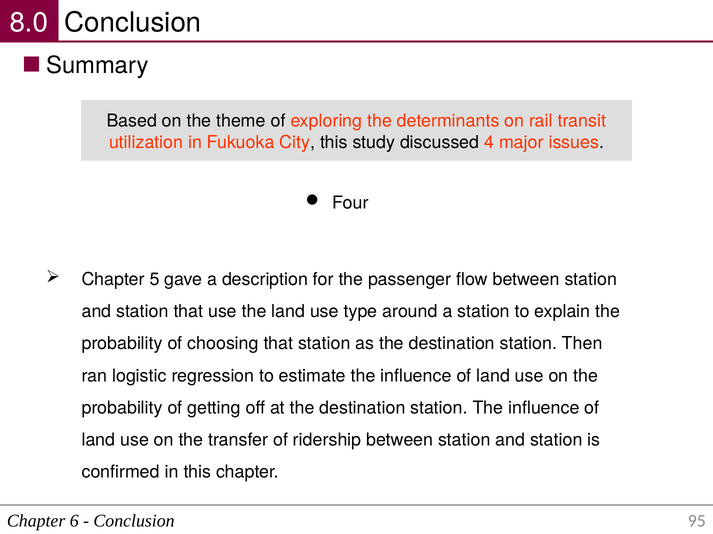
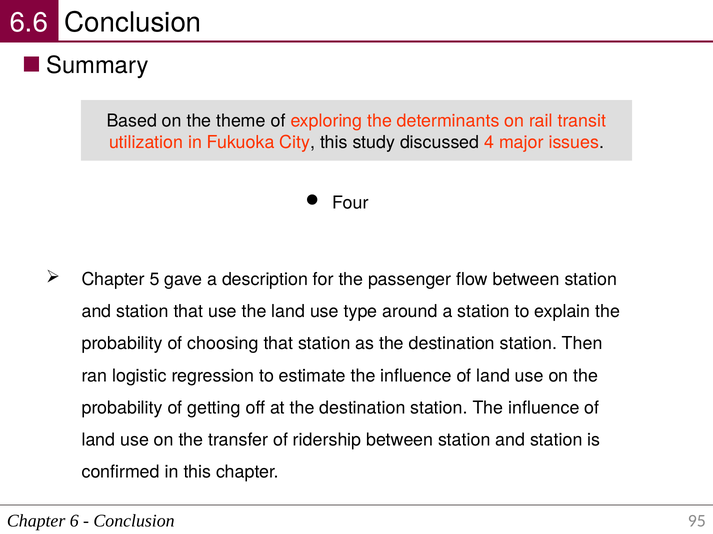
8.0: 8.0 -> 6.6 (29, 23)
